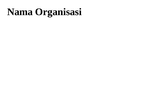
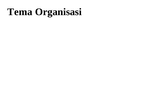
Nama: Nama -> Tema (20, 12)
